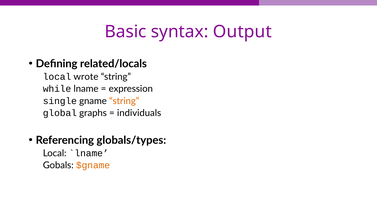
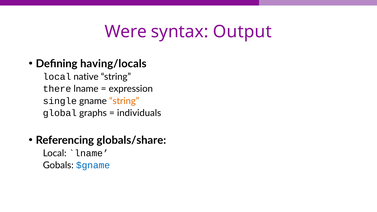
Basic: Basic -> Were (126, 32)
related/locals: related/locals -> having/locals (113, 64)
wrote: wrote -> native (86, 77)
while: while -> there (57, 89)
globals/types: globals/types -> globals/share (131, 140)
$gname colour: orange -> blue (93, 165)
